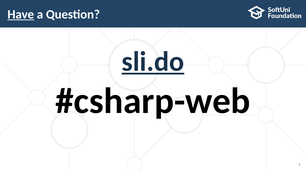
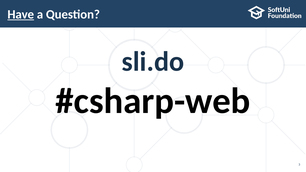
sli.do underline: present -> none (153, 62)
